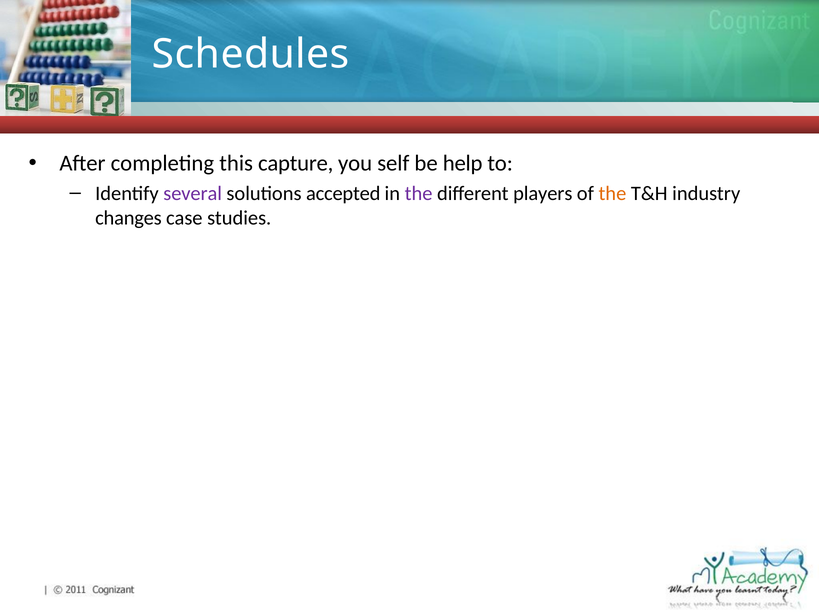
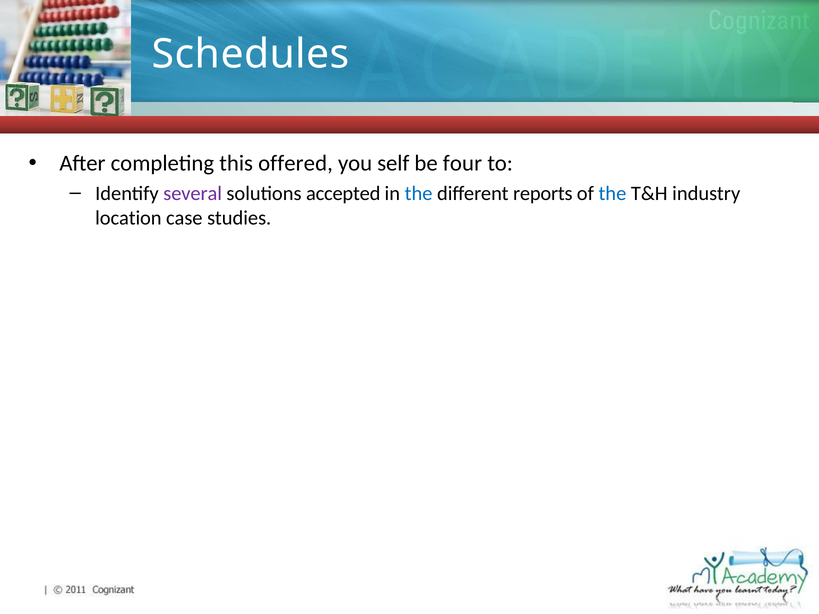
capture: capture -> offered (296, 164)
help: help -> four (462, 164)
the colour: purple -> blue (419, 193)
players: players -> reports (543, 193)
the colour: orange -> blue (612, 193)
changes: changes -> location (128, 218)
